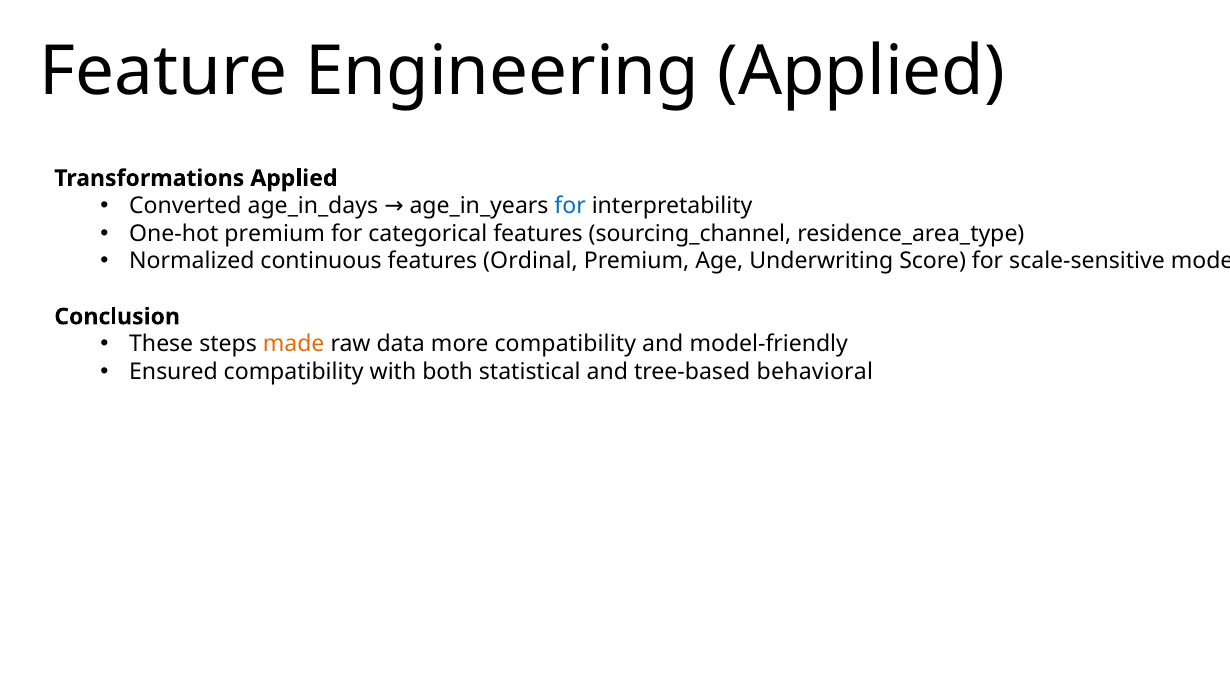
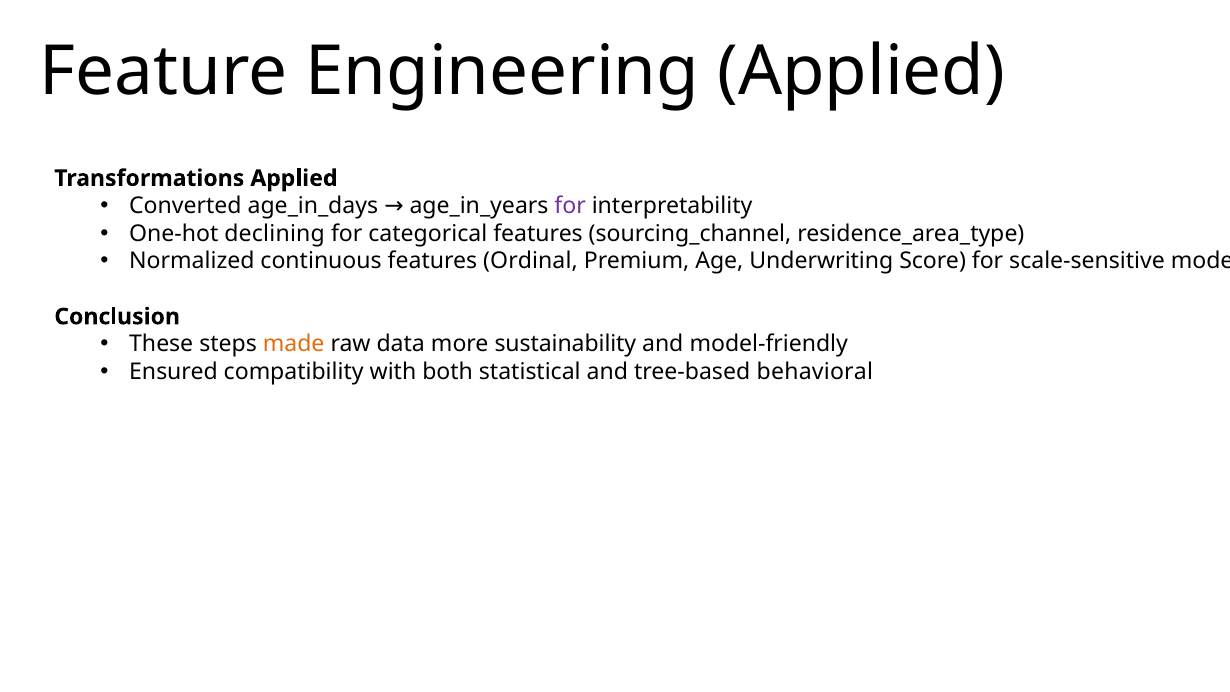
for colour: blue -> purple (570, 206)
One-hot premium: premium -> declining (275, 234)
more compatibility: compatibility -> sustainability (565, 344)
